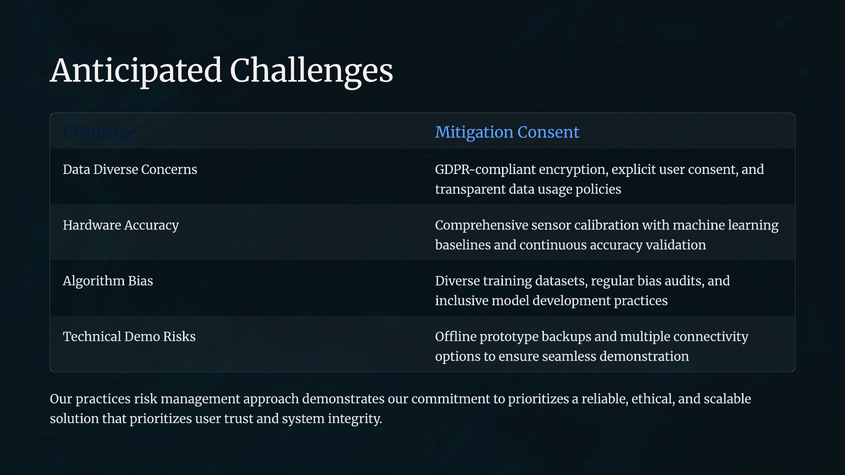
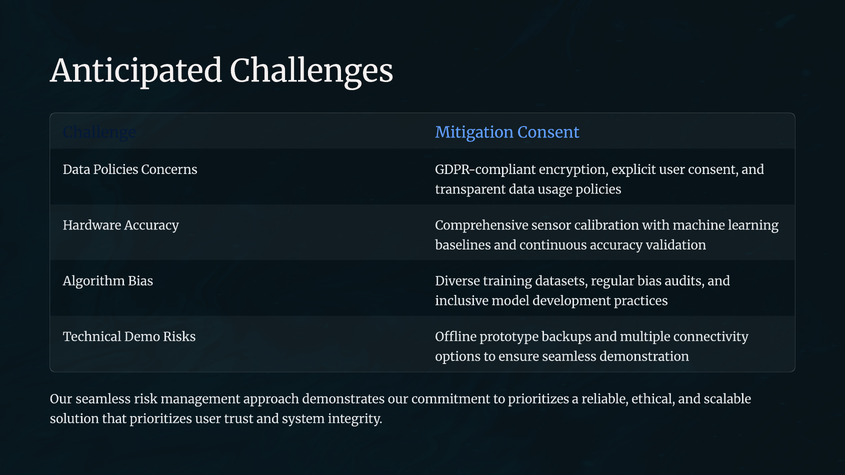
Data Diverse: Diverse -> Policies (116, 170)
Our practices: practices -> seamless (103, 399)
